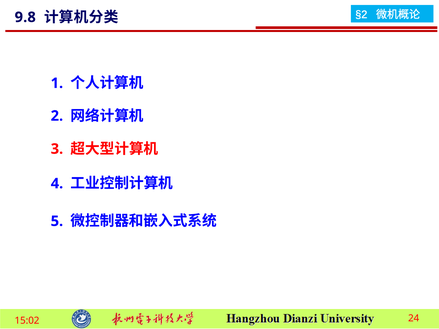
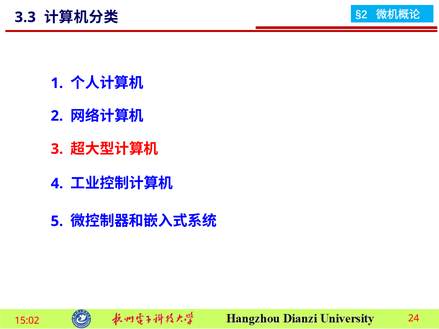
9.8: 9.8 -> 3.3 (25, 17)
